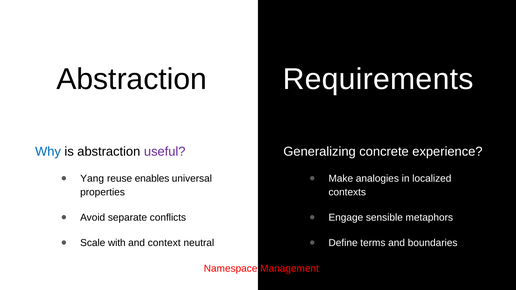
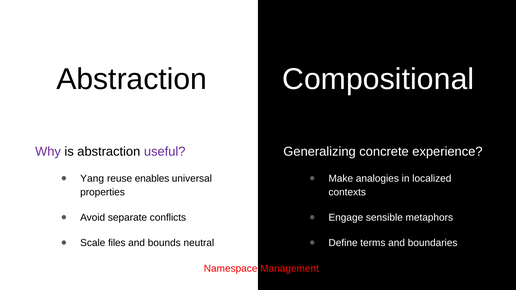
Requirements: Requirements -> Compositional (378, 79)
Why colour: blue -> purple (48, 152)
with: with -> files (117, 243)
context: context -> bounds (164, 243)
